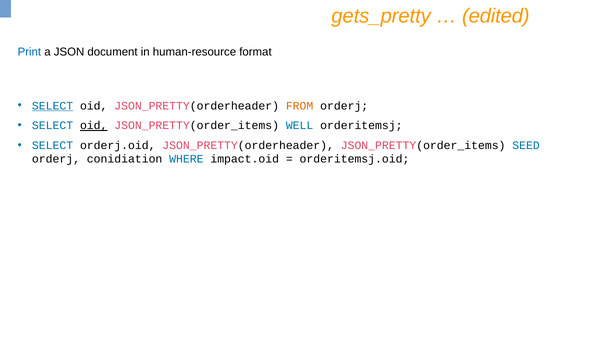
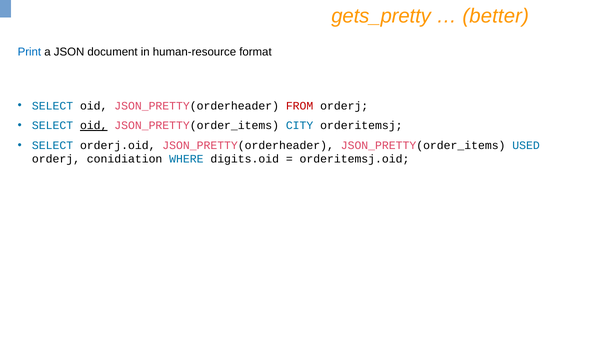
edited: edited -> better (496, 16)
SELECT underline: present -> none (53, 106)
FROM colour: orange -> red (300, 106)
WELL: WELL -> CITY (300, 126)
SEED: SEED -> USED (526, 145)
impact.oid: impact.oid -> digits.oid (245, 159)
